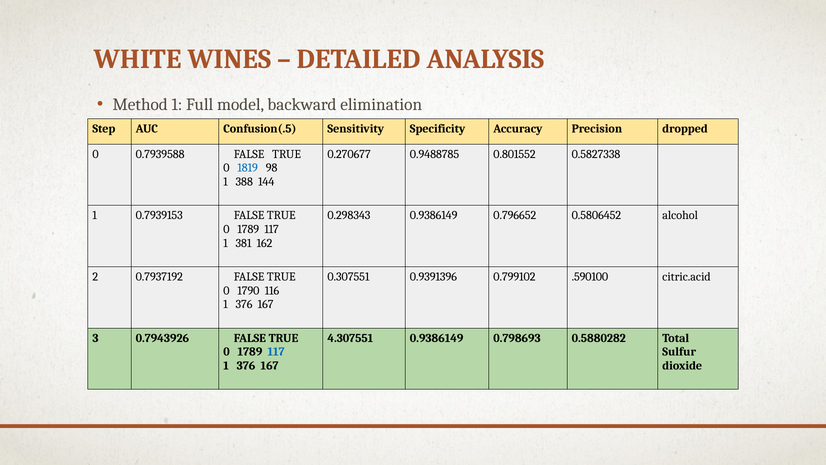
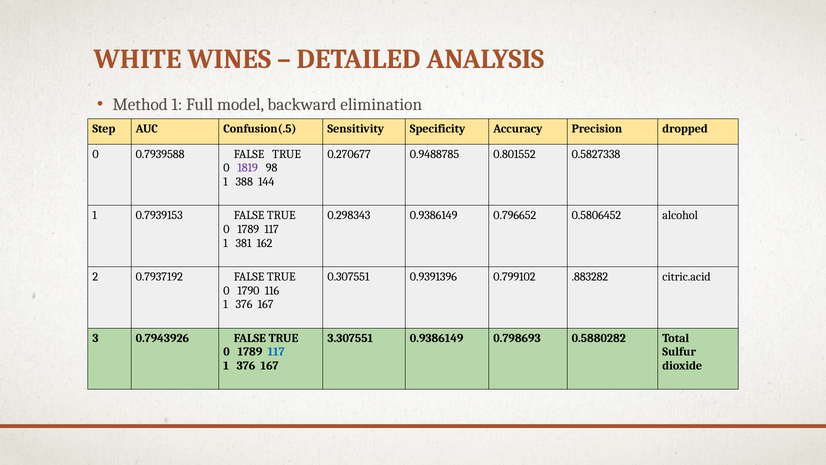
1819 colour: blue -> purple (248, 168)
.590100: .590100 -> .883282 (590, 277)
4.307551: 4.307551 -> 3.307551 (350, 338)
